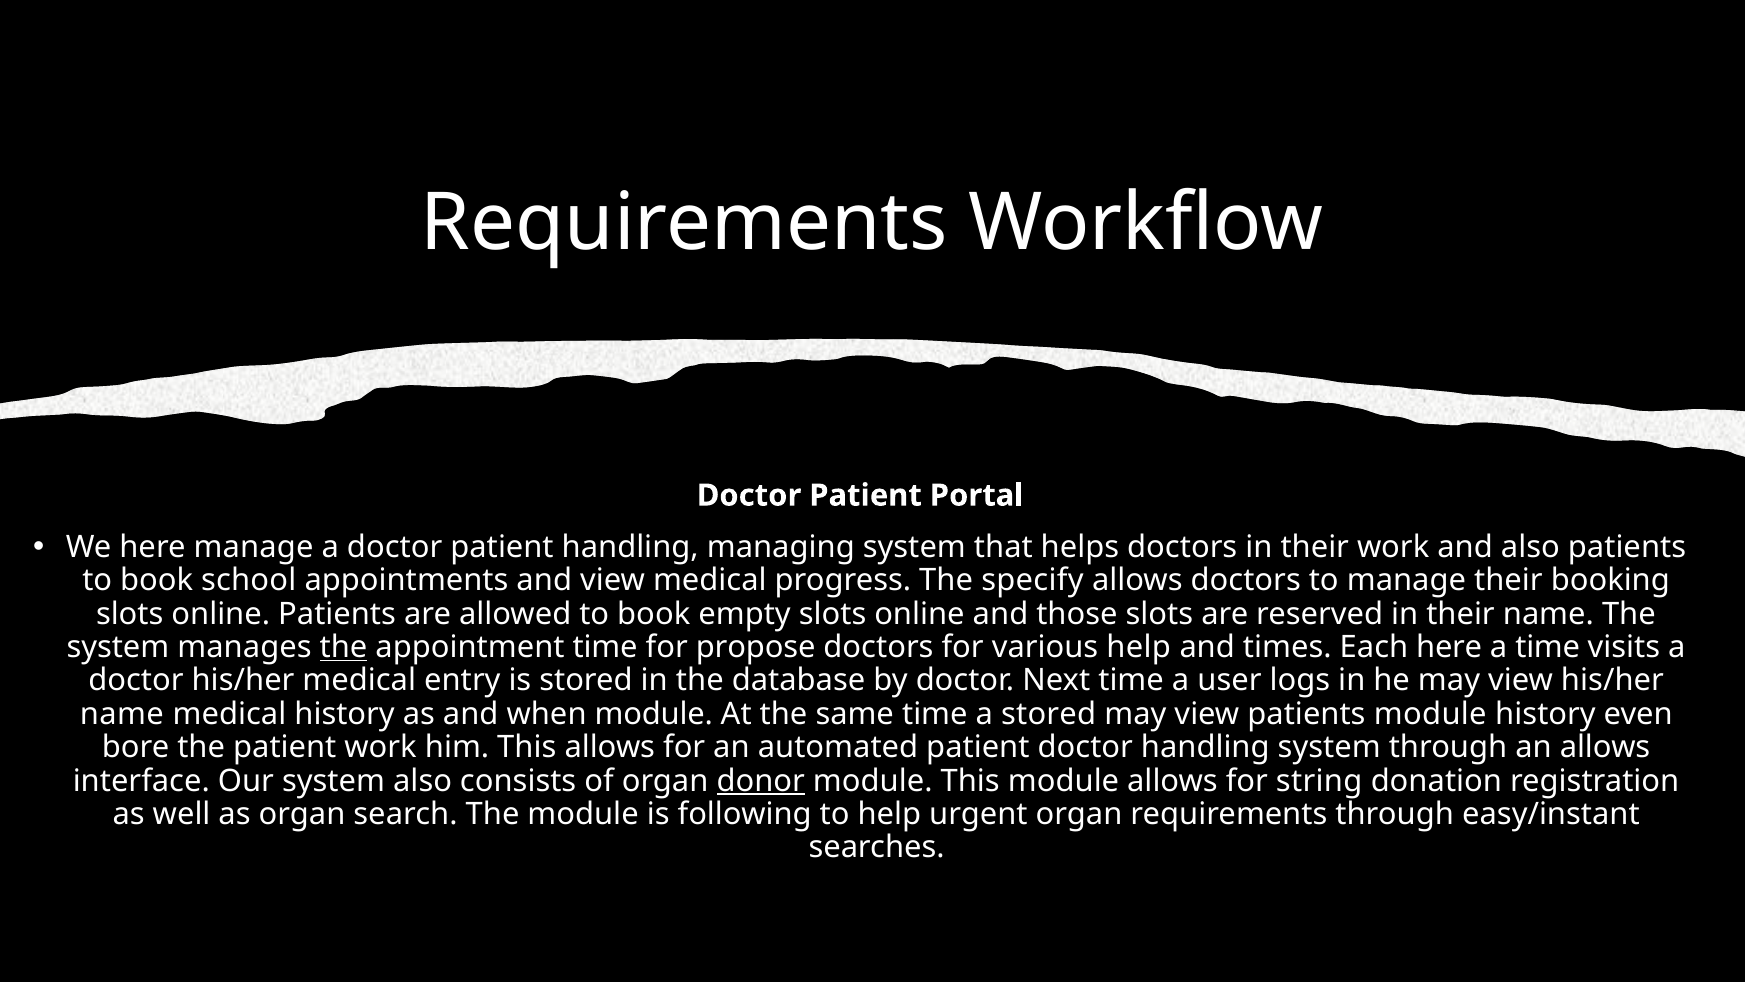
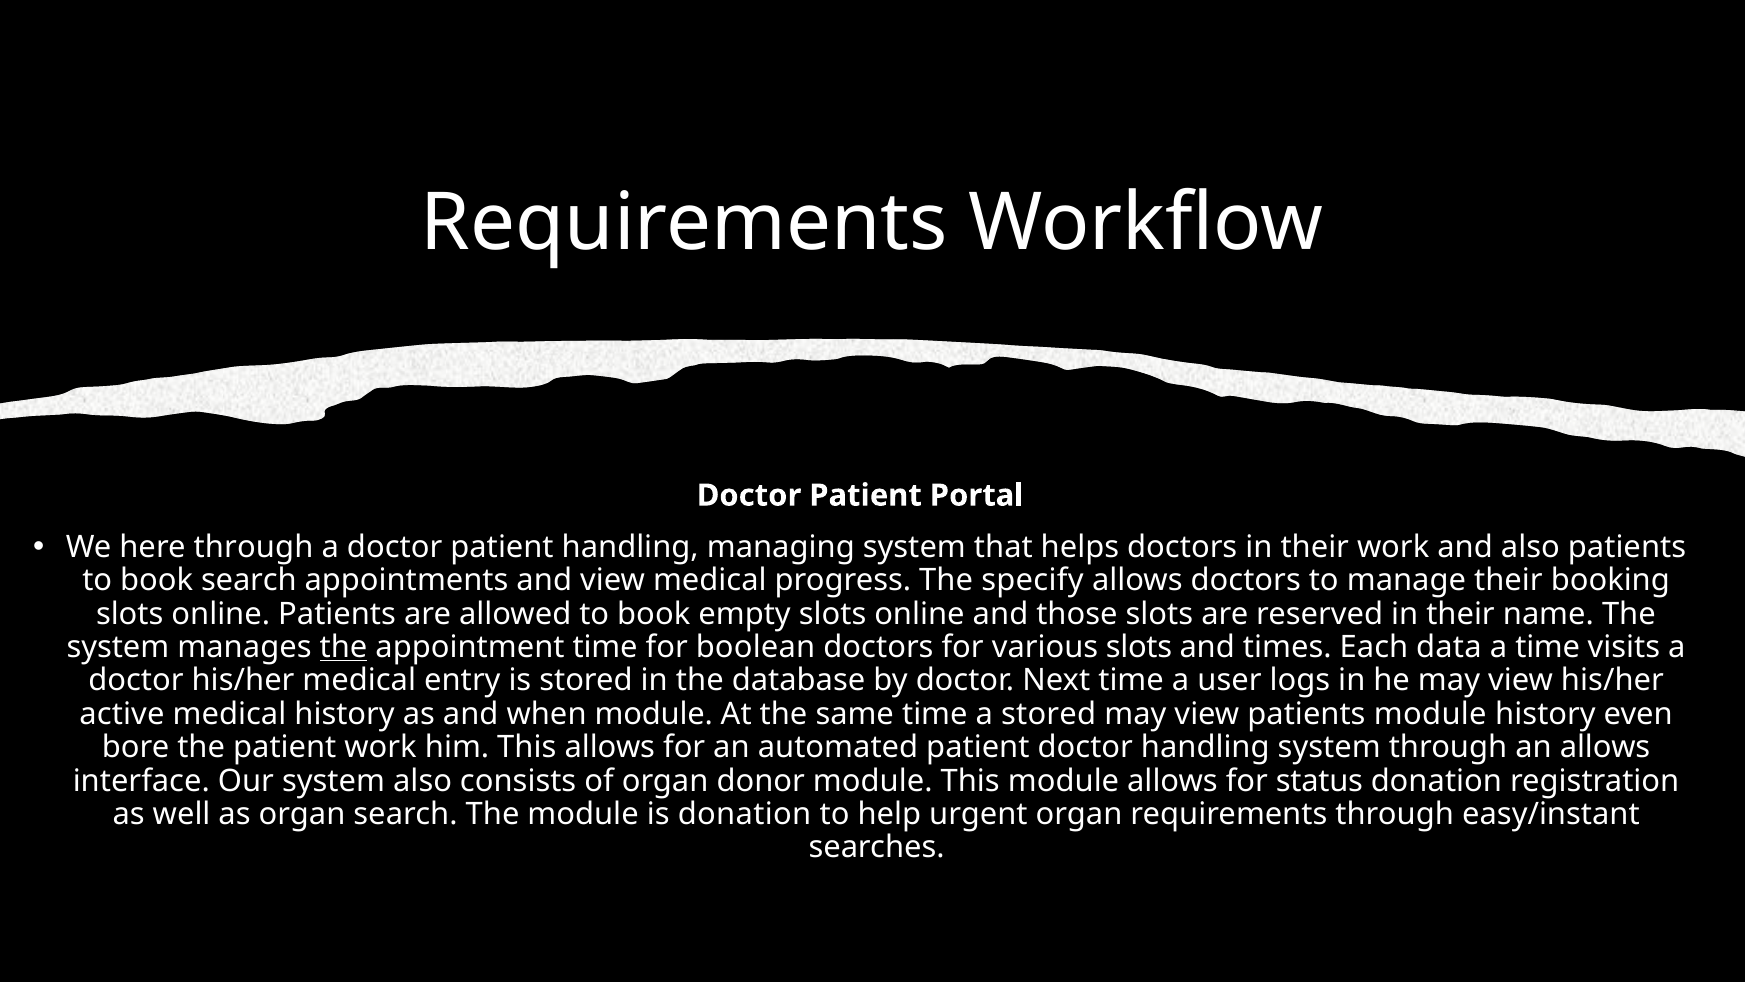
here manage: manage -> through (253, 547)
book school: school -> search (249, 580)
propose: propose -> boolean (755, 647)
various help: help -> slots (1139, 647)
Each here: here -> data (1449, 647)
name: name -> active (122, 714)
donor underline: present -> none (761, 781)
string: string -> status (1319, 781)
is following: following -> donation (745, 814)
